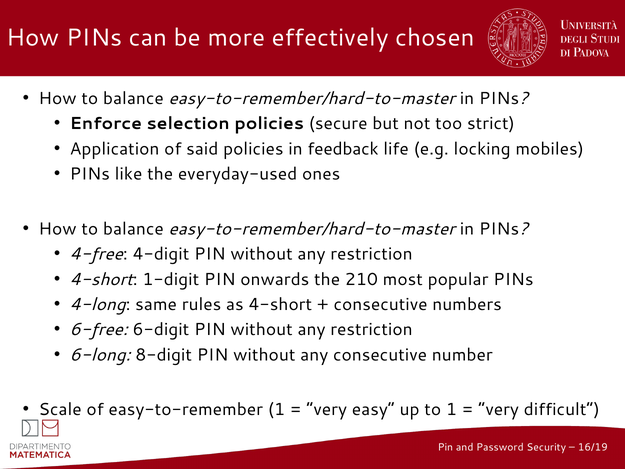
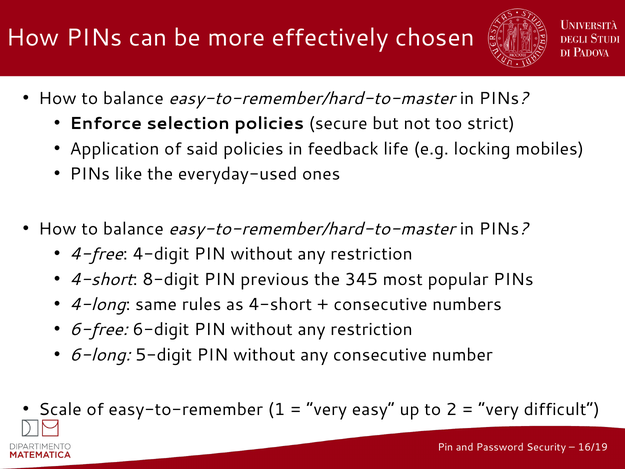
1-digit: 1-digit -> 8-digit (171, 279)
onwards: onwards -> previous (275, 279)
210: 210 -> 345 (361, 279)
8-digit: 8-digit -> 5-digit (164, 355)
to 1: 1 -> 2 (451, 409)
